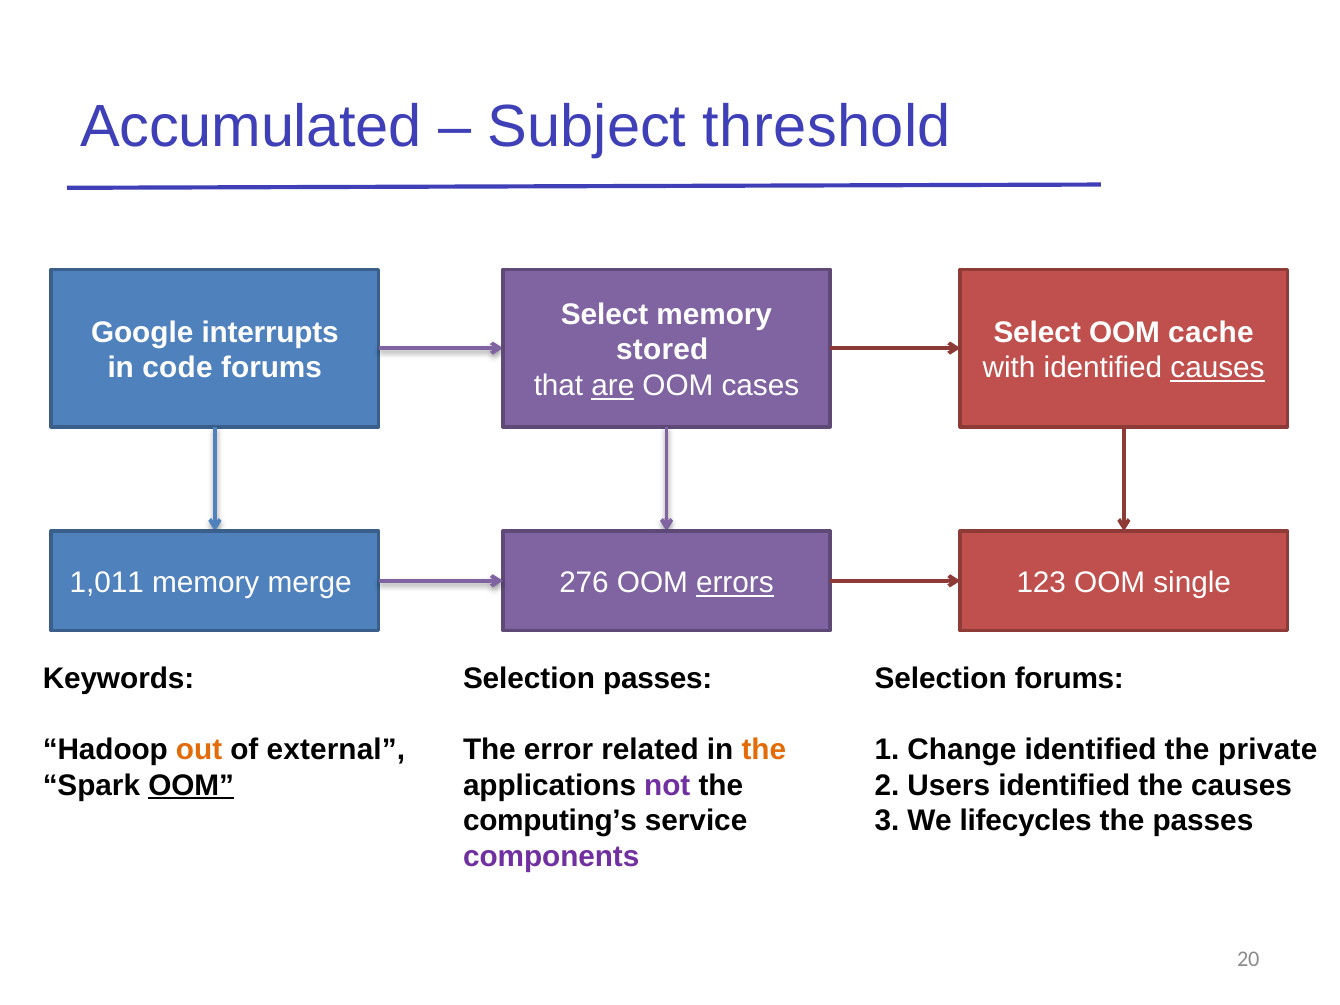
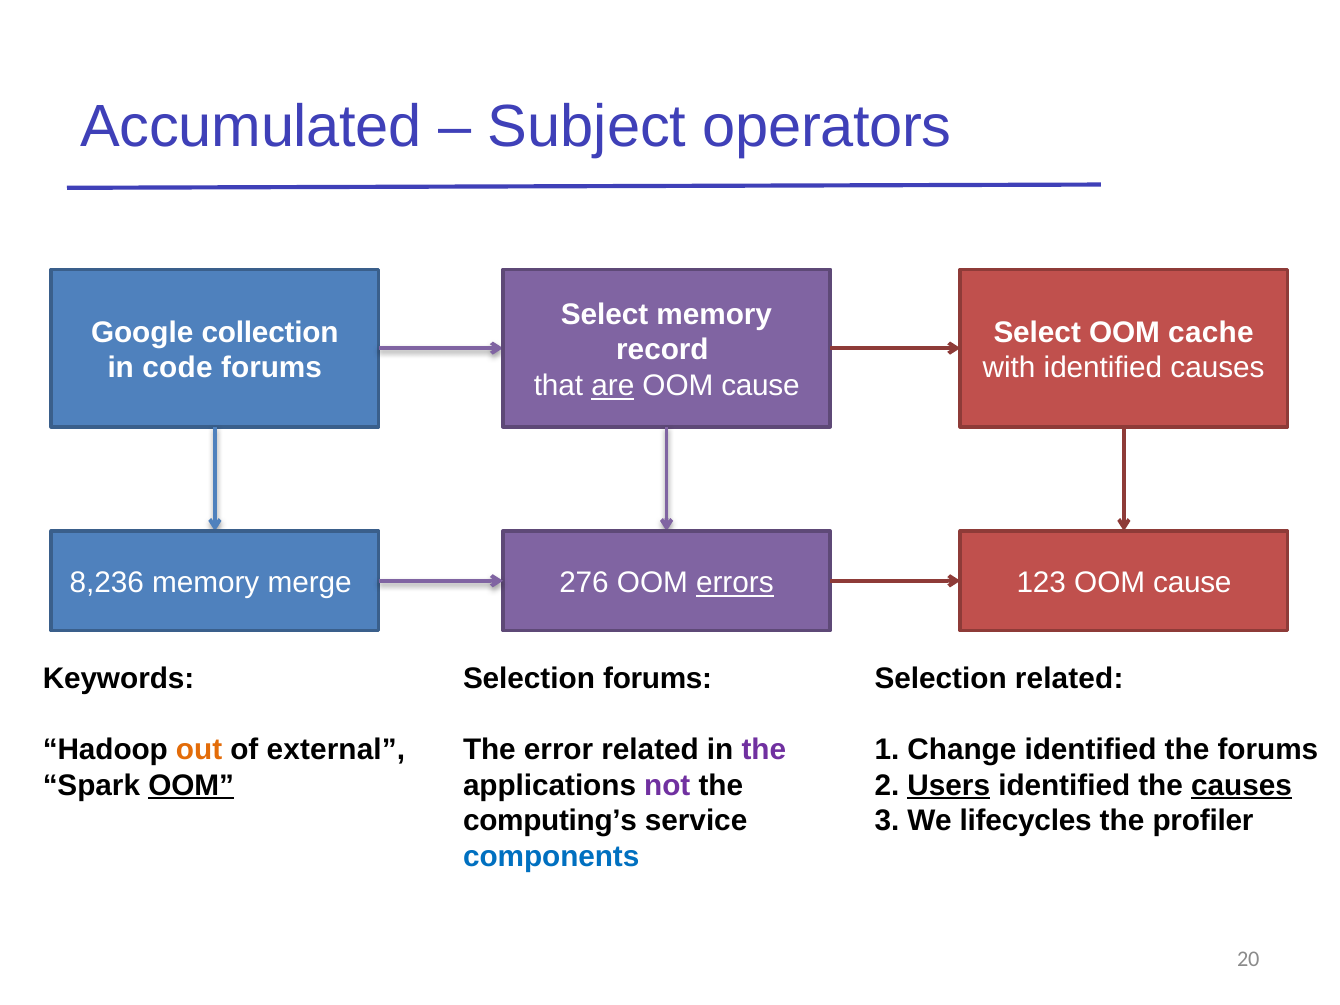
threshold: threshold -> operators (827, 127)
interrupts: interrupts -> collection (270, 332)
stored: stored -> record (662, 350)
causes underline: present -> none (1217, 368)
cases: cases -> cause (761, 386)
1,011: 1,011 -> 8,236 (107, 583)
123 OOM single: single -> cause (1192, 583)
Selection passes: passes -> forums (658, 678)
Selection forums: forums -> related (1069, 678)
the colour: orange -> purple (764, 750)
the private: private -> forums (1268, 750)
Users underline: none -> present (949, 785)
causes underline: none -> present (1242, 785)
the passes: passes -> profiler (1203, 821)
components colour: purple -> blue (551, 857)
